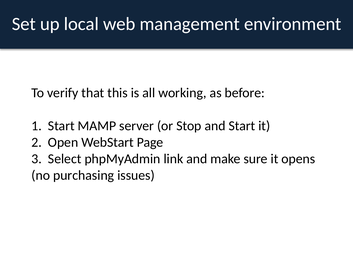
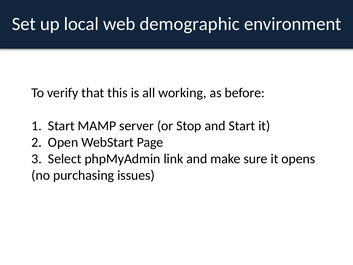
management: management -> demographic (190, 24)
